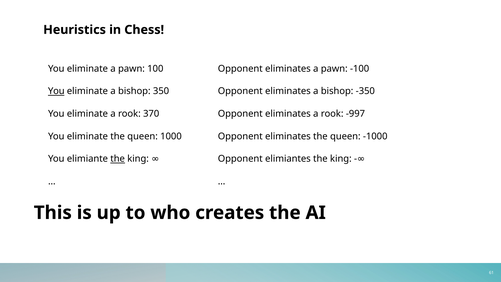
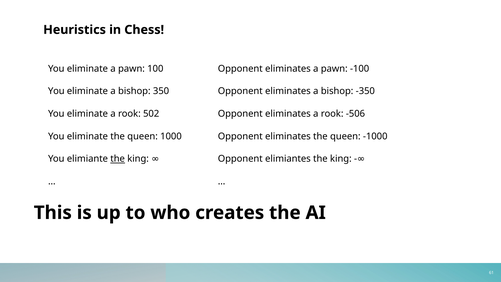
You underline: present -> none (56, 91)
370: 370 -> 502 (151, 114)
-997: -997 -> -506 (355, 114)
